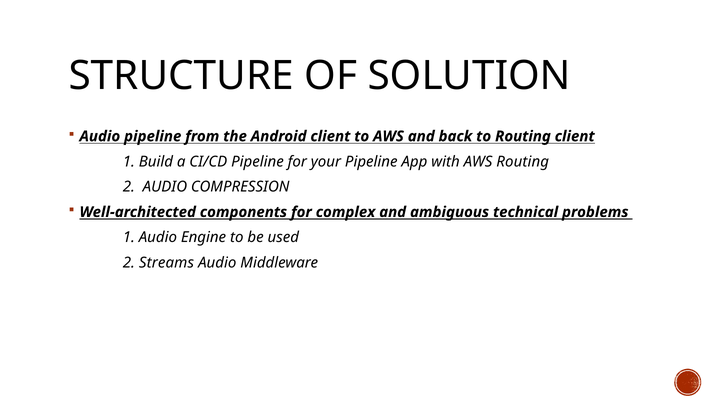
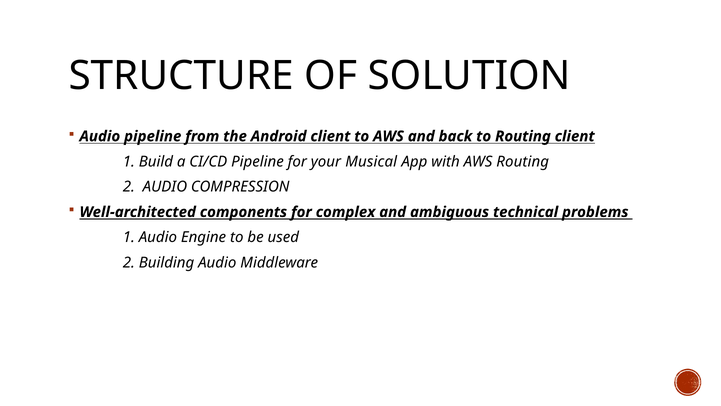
your Pipeline: Pipeline -> Musical (371, 161)
Streams: Streams -> Building (167, 262)
